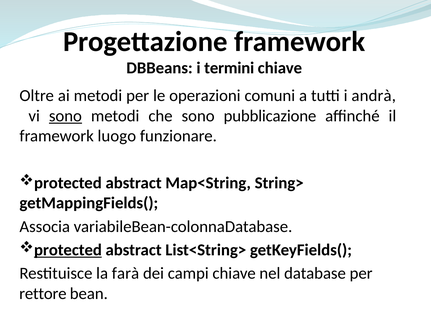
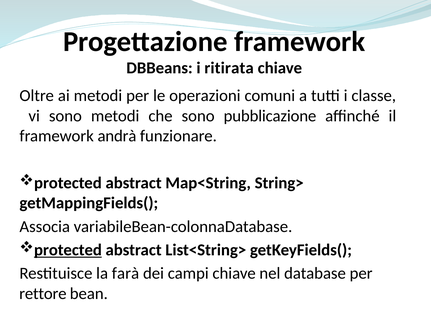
termini: termini -> ritirata (229, 68)
andrà: andrà -> classe (374, 96)
sono underline: present -> none (65, 116)
luogo: luogo -> andrà (117, 136)
